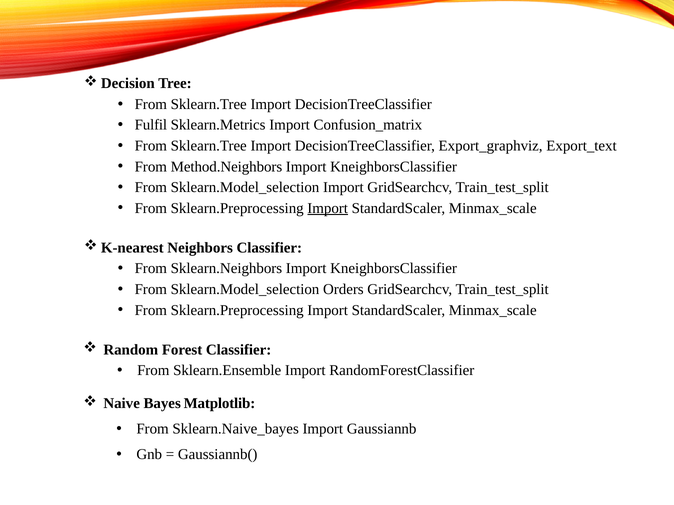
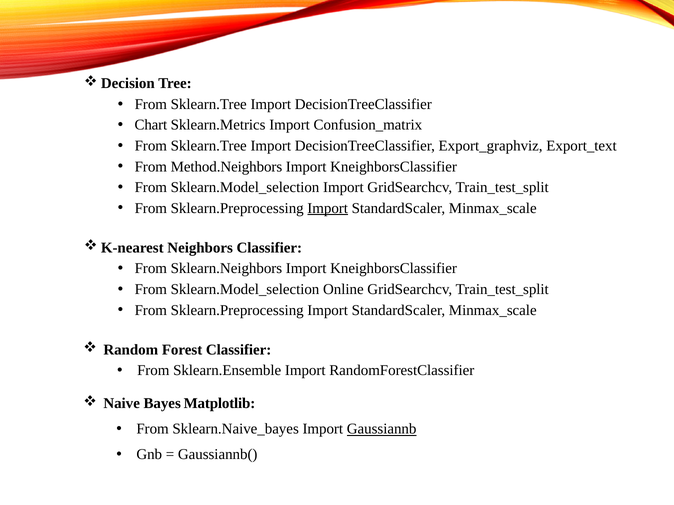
Fulfil: Fulfil -> Chart (151, 125)
Orders: Orders -> Online (343, 290)
Gaussiannb underline: none -> present (382, 429)
